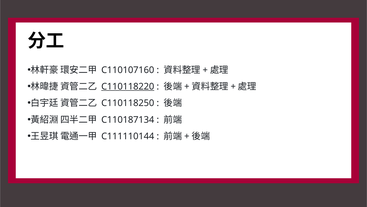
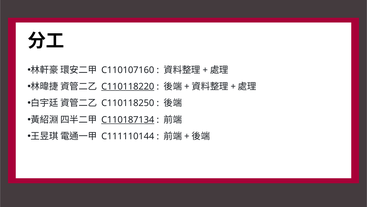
C110187134 underline: none -> present (128, 119)
